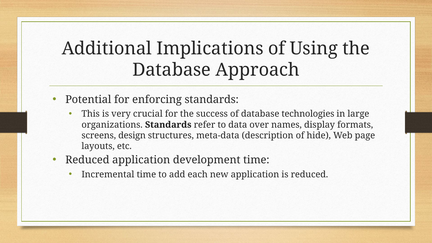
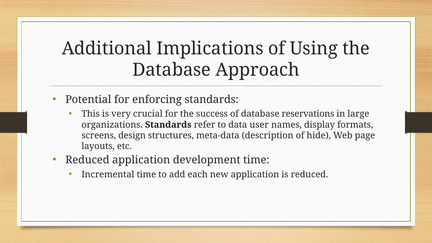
technologies: technologies -> reservations (308, 114)
over: over -> user (259, 125)
